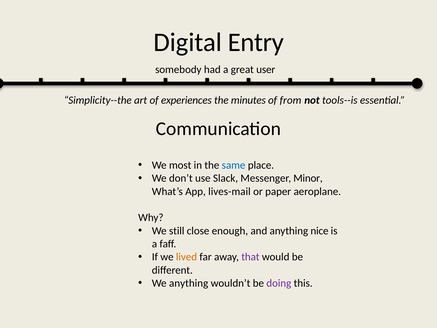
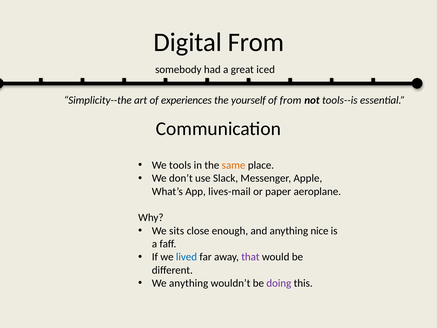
Digital Entry: Entry -> From (256, 42)
user: user -> iced (266, 70)
minutes: minutes -> yourself (248, 100)
most: most -> tools (180, 165)
same colour: blue -> orange (234, 165)
Minor: Minor -> Apple (308, 178)
still: still -> sits (177, 231)
lived colour: orange -> blue (186, 257)
